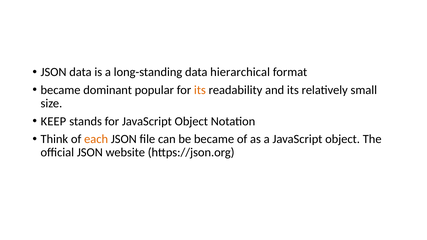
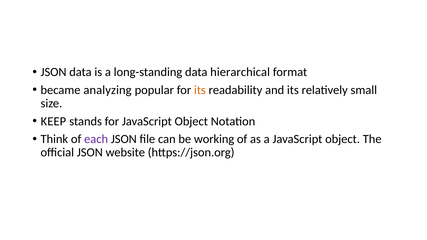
dominant: dominant -> analyzing (108, 90)
each colour: orange -> purple (96, 139)
be became: became -> working (214, 139)
